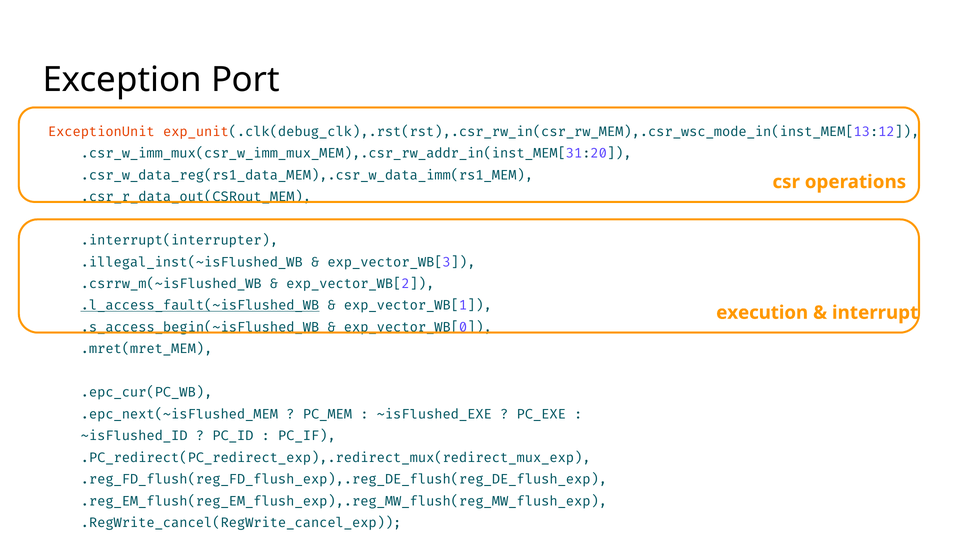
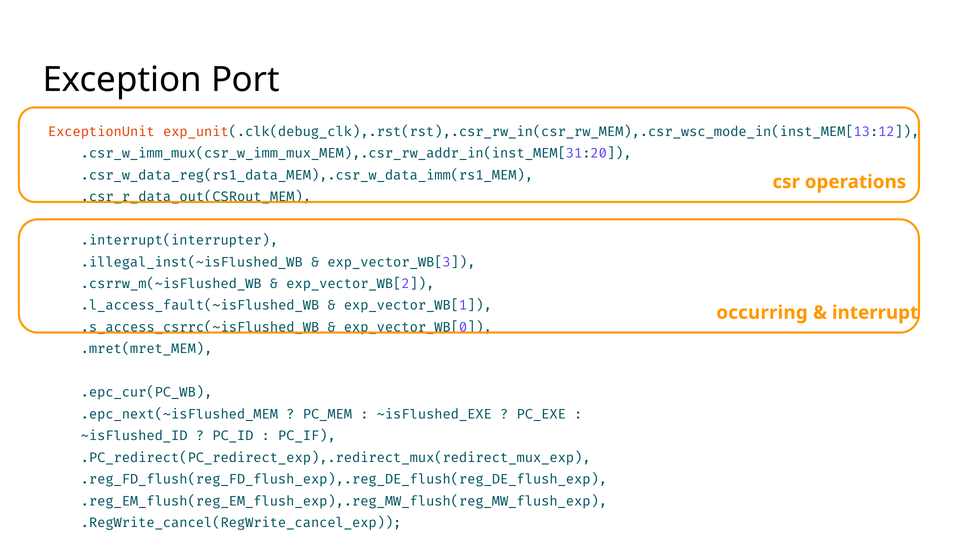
.l_access_fault(~isFlushed_WB underline: present -> none (200, 306)
execution: execution -> occurring (762, 313)
.s_access_begin(~isFlushed_WB: .s_access_begin(~isFlushed_WB -> .s_access_csrrc(~isFlushed_WB (200, 328)
